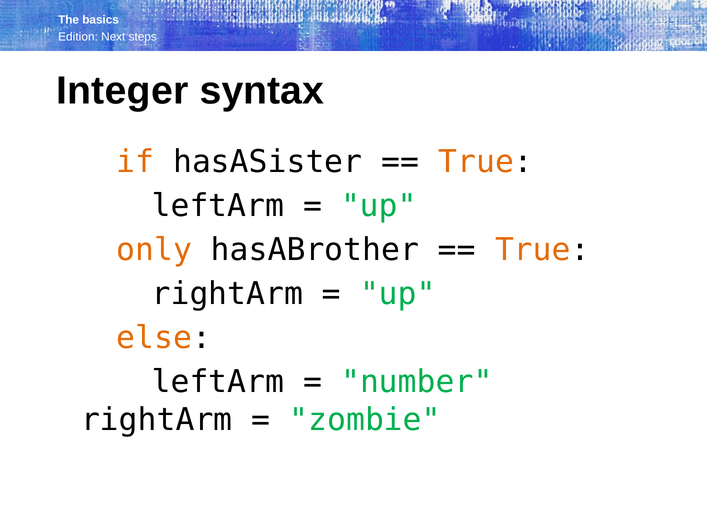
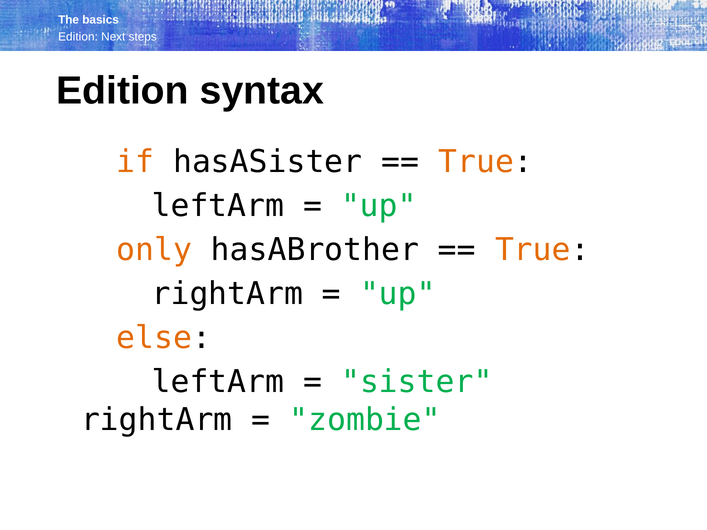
Integer: Integer -> Edition (122, 91)
number: number -> sister (417, 382)
